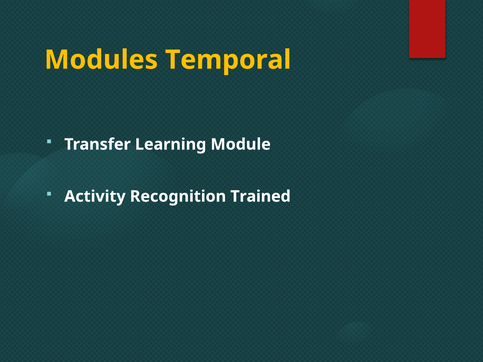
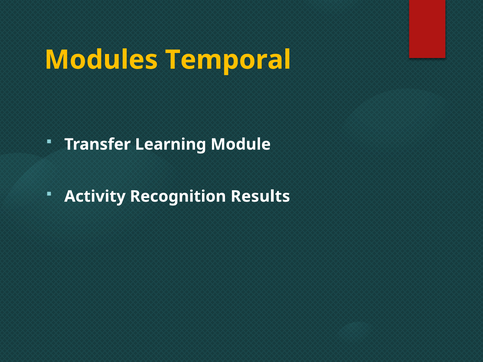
Trained: Trained -> Results (260, 197)
